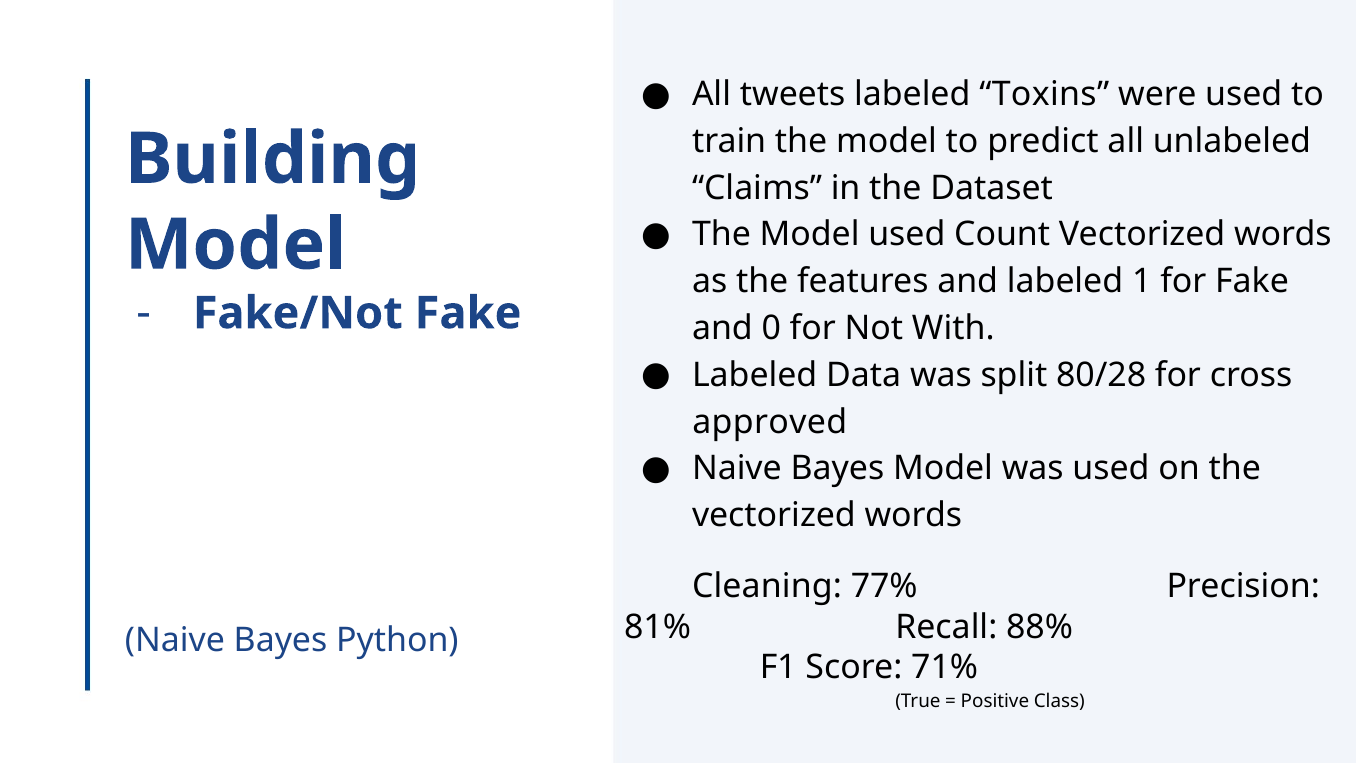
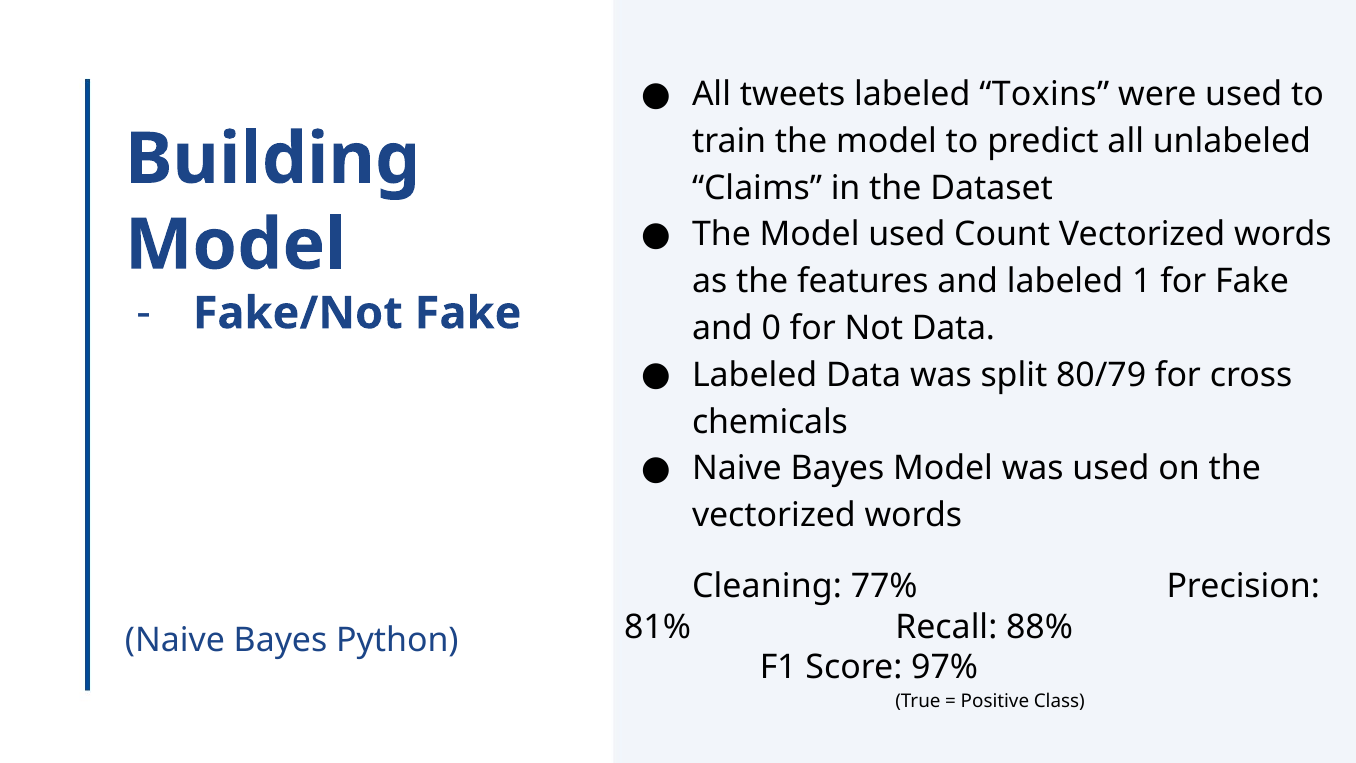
Not With: With -> Data (953, 328)
80/28: 80/28 -> 80/79 (1101, 375)
approved: approved -> chemicals (770, 422)
71%: 71% -> 97% (945, 667)
